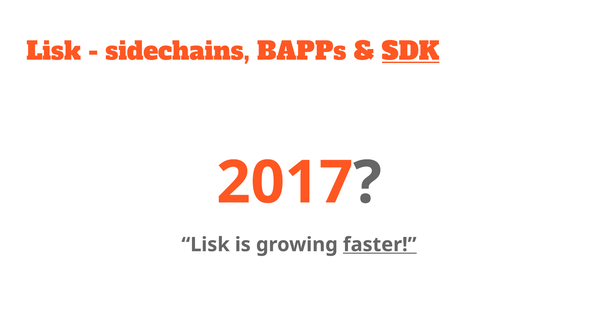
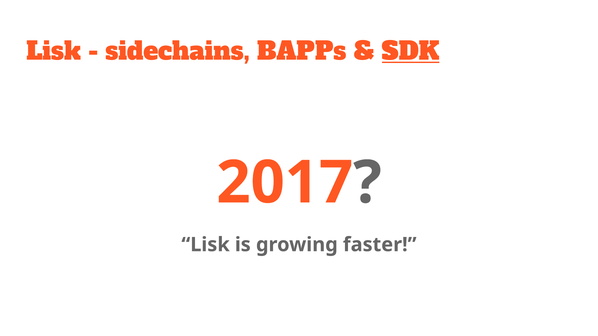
faster underline: present -> none (380, 245)
